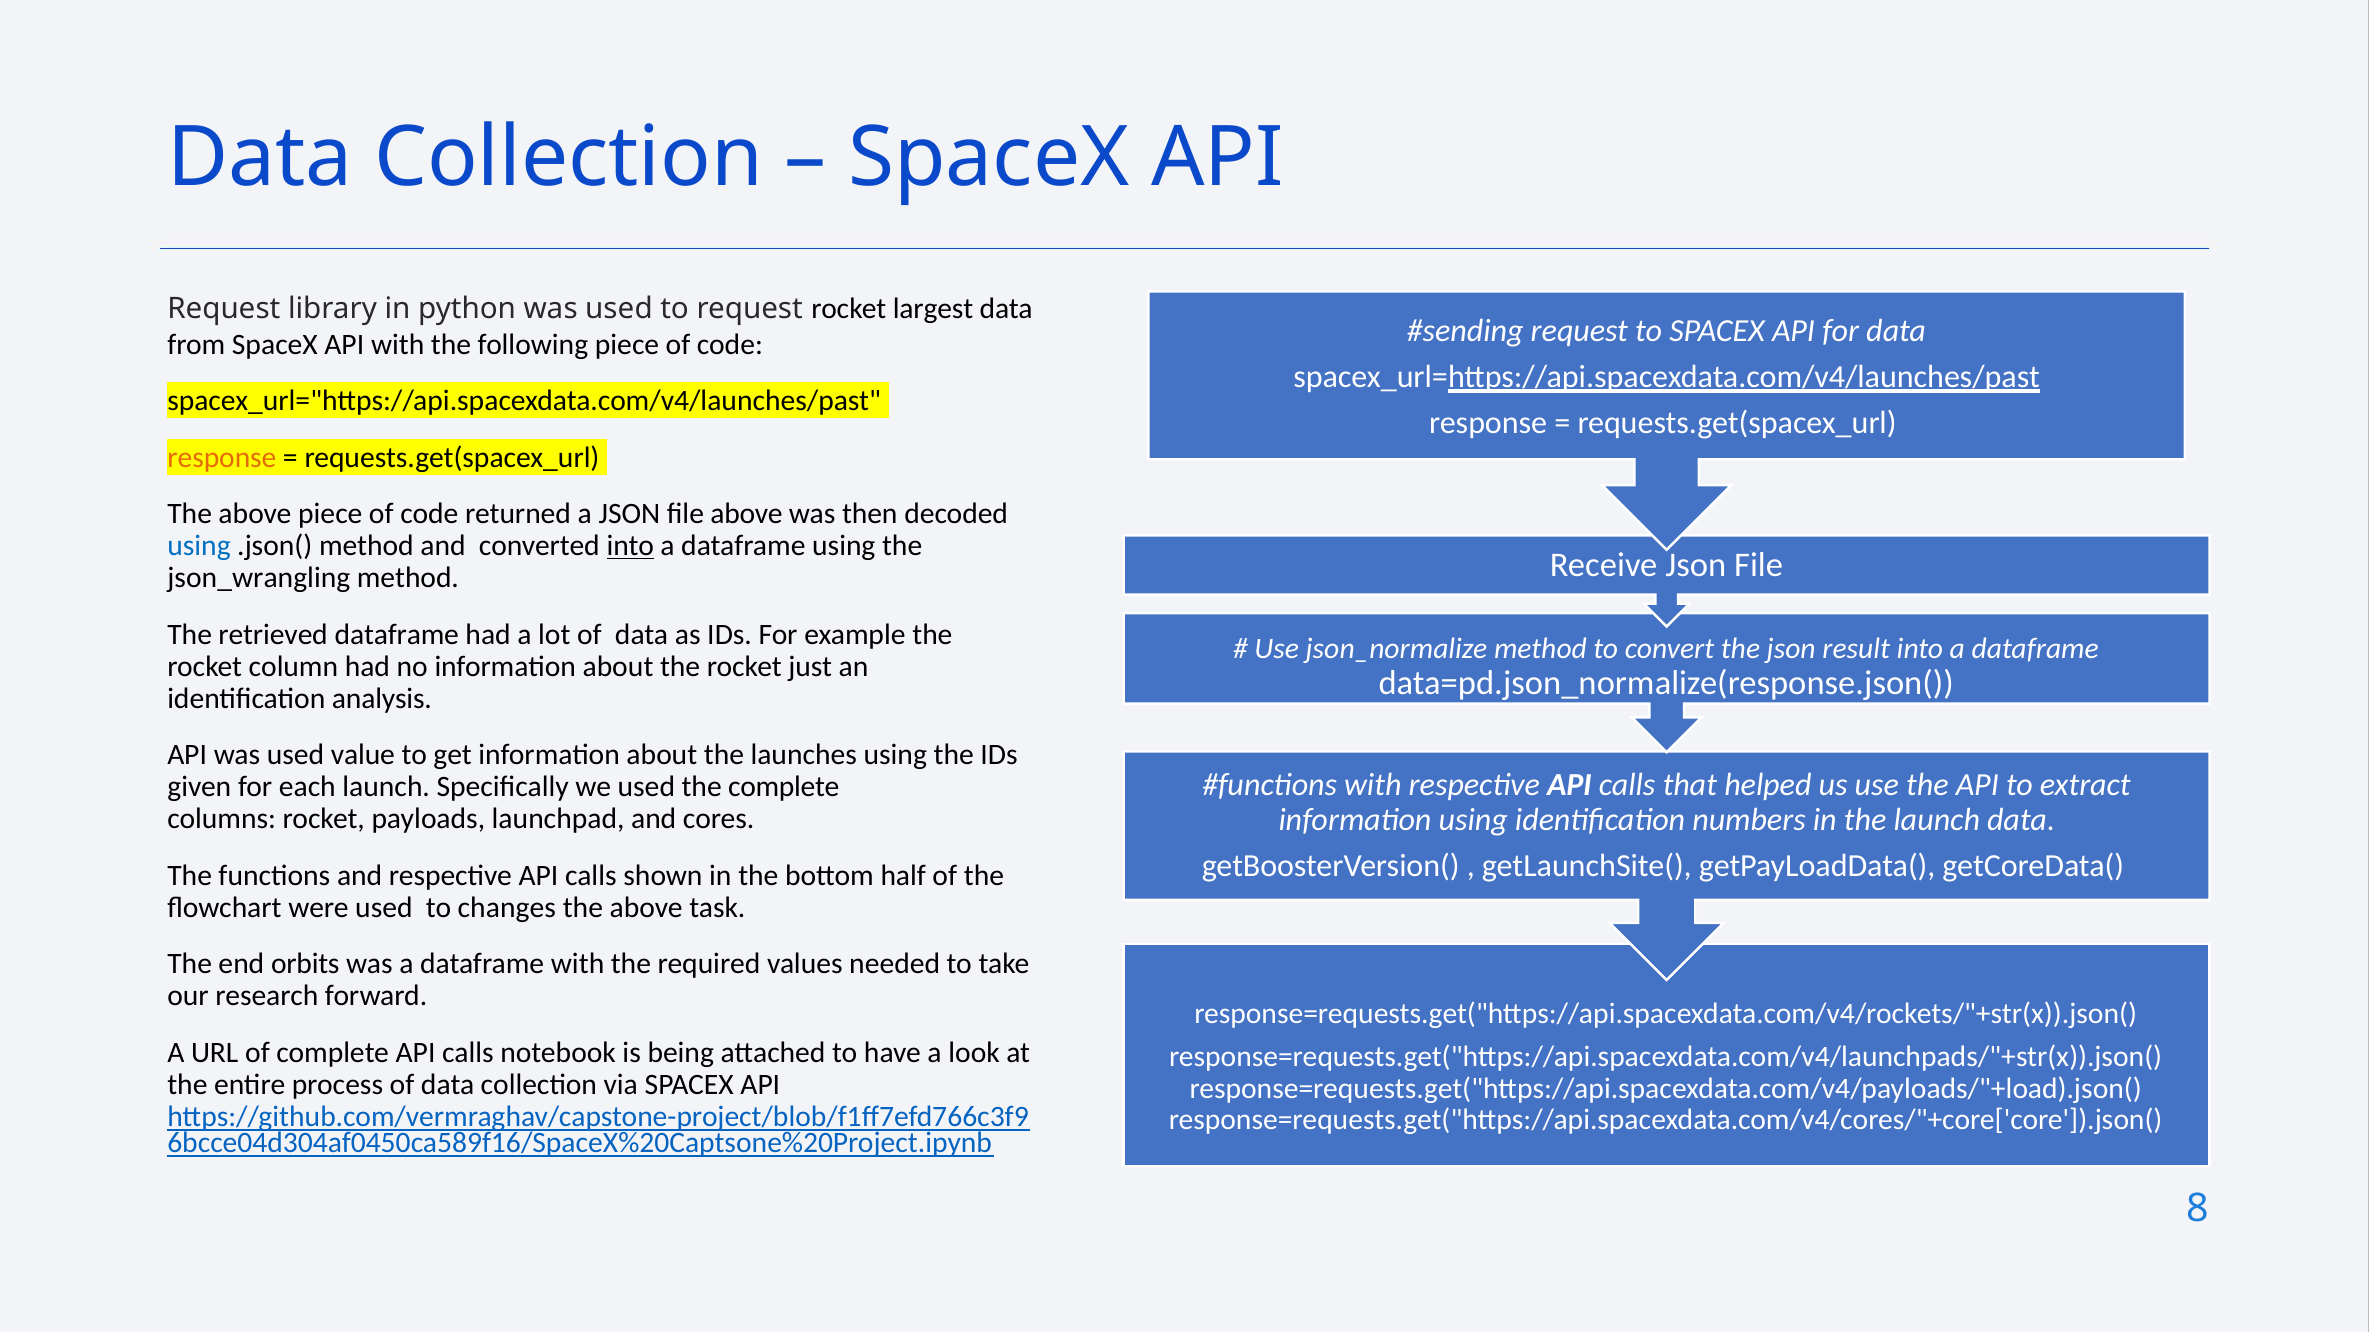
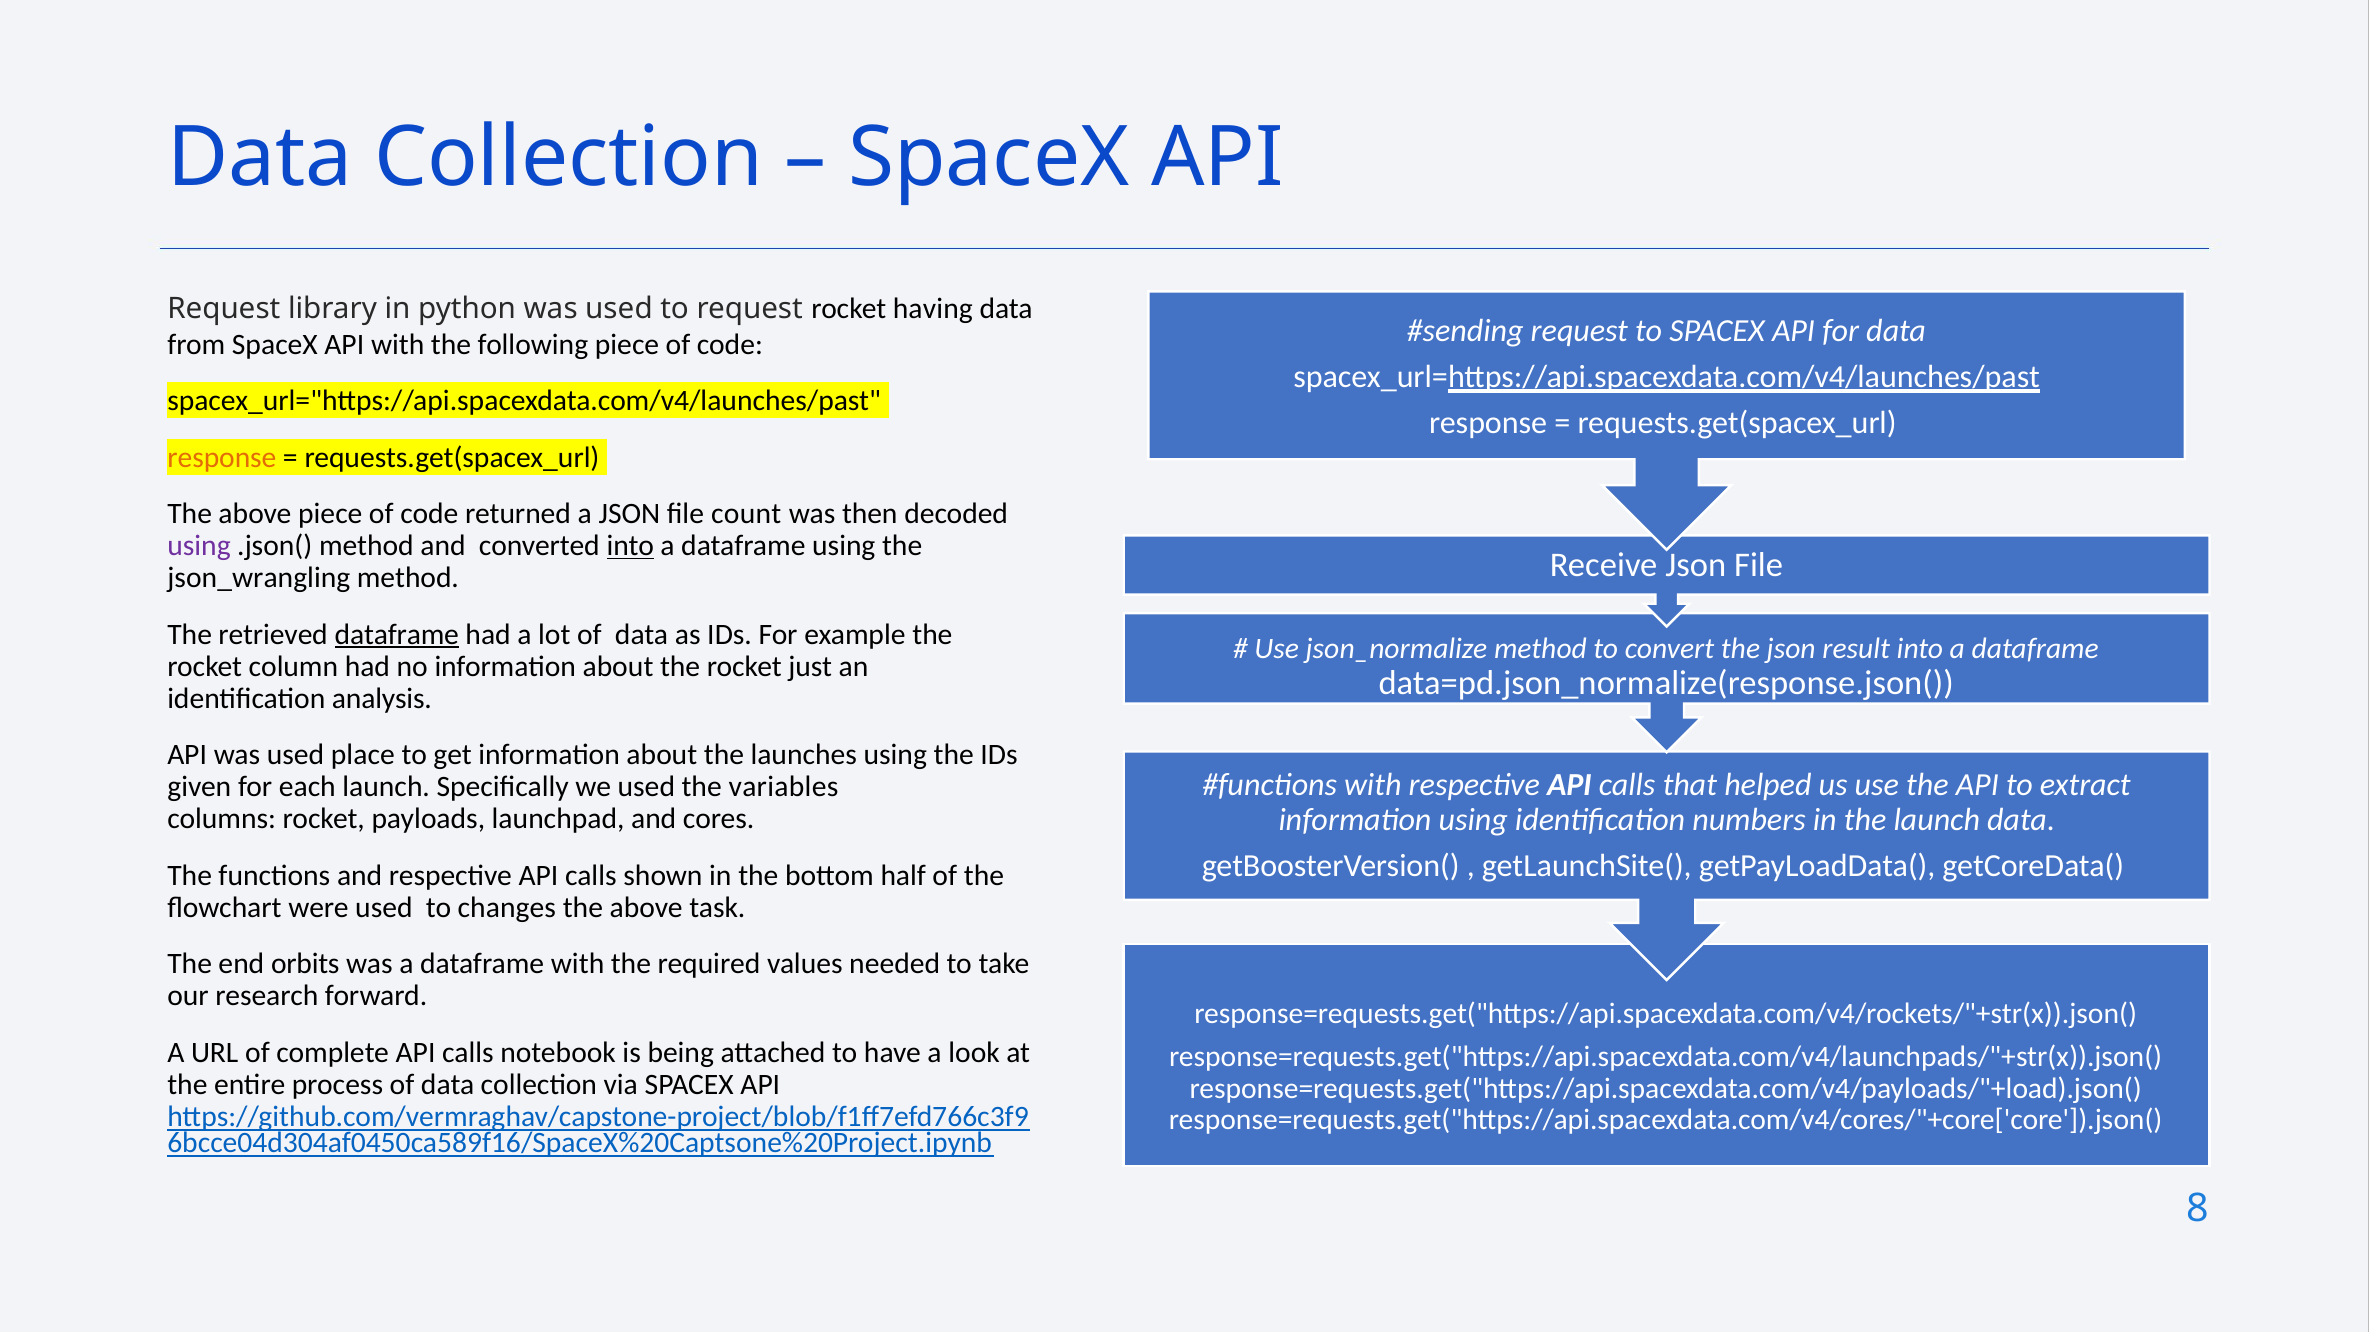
largest: largest -> having (933, 309)
file above: above -> count (746, 514)
using colour: blue -> purple (199, 546)
dataframe underline: none -> present (397, 635)
value: value -> place (363, 755)
the complete: complete -> variables (783, 787)
